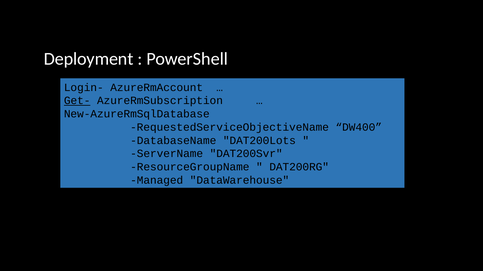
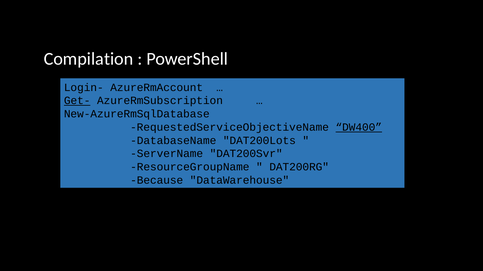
Deployment: Deployment -> Compilation (89, 59)
DW400 underline: none -> present (359, 127)
Managed: Managed -> Because (157, 181)
